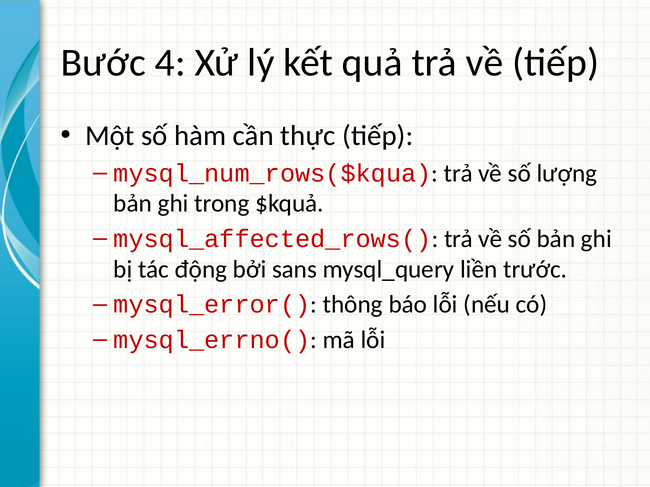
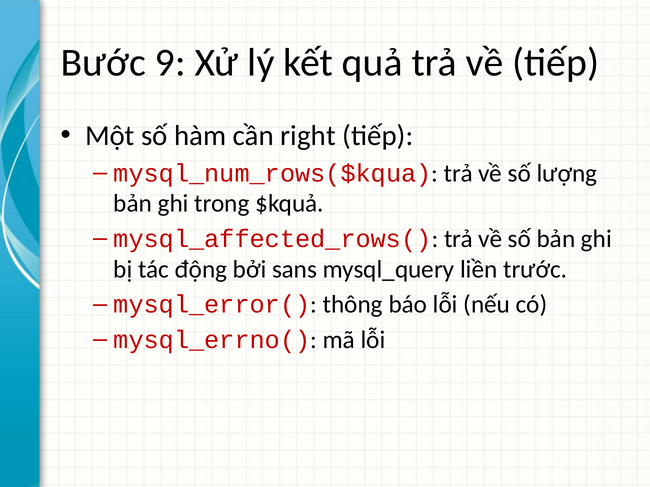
4: 4 -> 9 (170, 63)
thực: thực -> right (308, 136)
